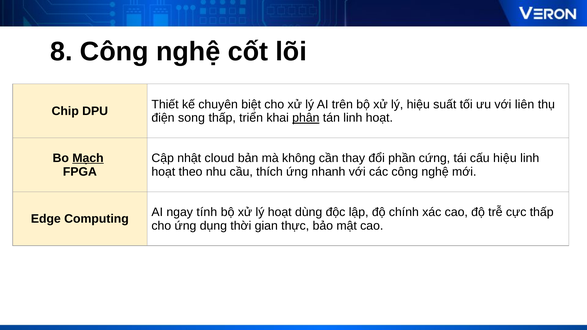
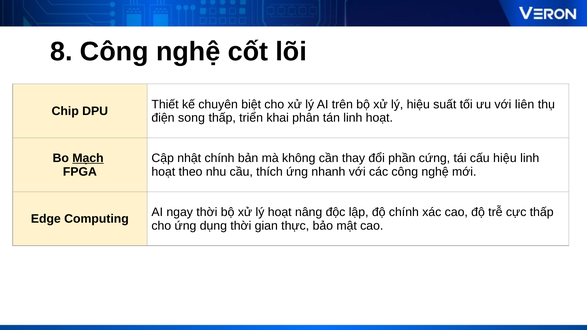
phân underline: present -> none (306, 118)
nhật cloud: cloud -> chính (219, 158)
ngay tính: tính -> thời (207, 212)
dùng: dùng -> nâng (309, 212)
